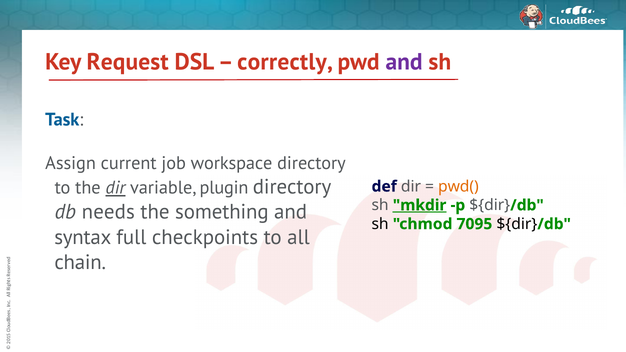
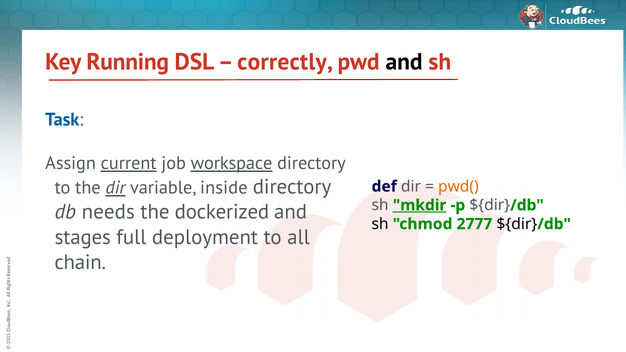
Request: Request -> Running (128, 62)
and colour: purple -> black (404, 62)
current underline: none -> present (129, 163)
workspace underline: none -> present (232, 163)
plugin: plugin -> inside (224, 188)
something: something -> dockerized (222, 212)
7095: 7095 -> 2777 (474, 224)
syntax: syntax -> stages (83, 237)
checkpoints: checkpoints -> deployment (205, 237)
